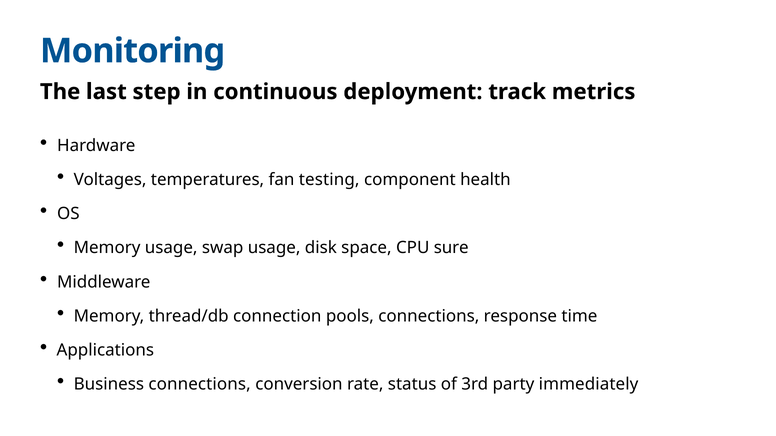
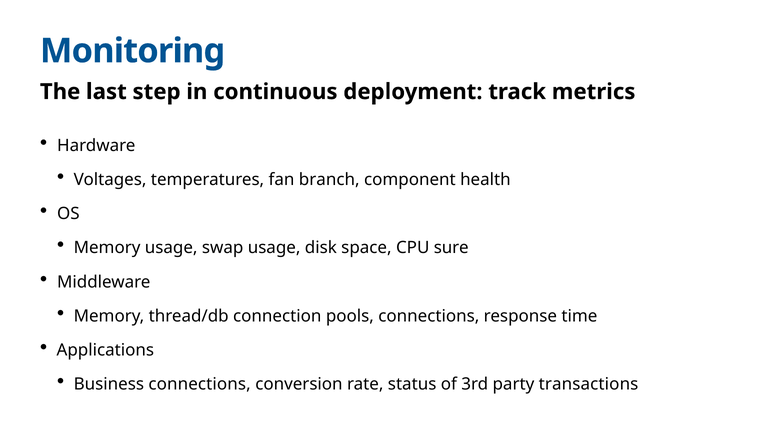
testing: testing -> branch (329, 180)
immediately: immediately -> transactions (589, 385)
